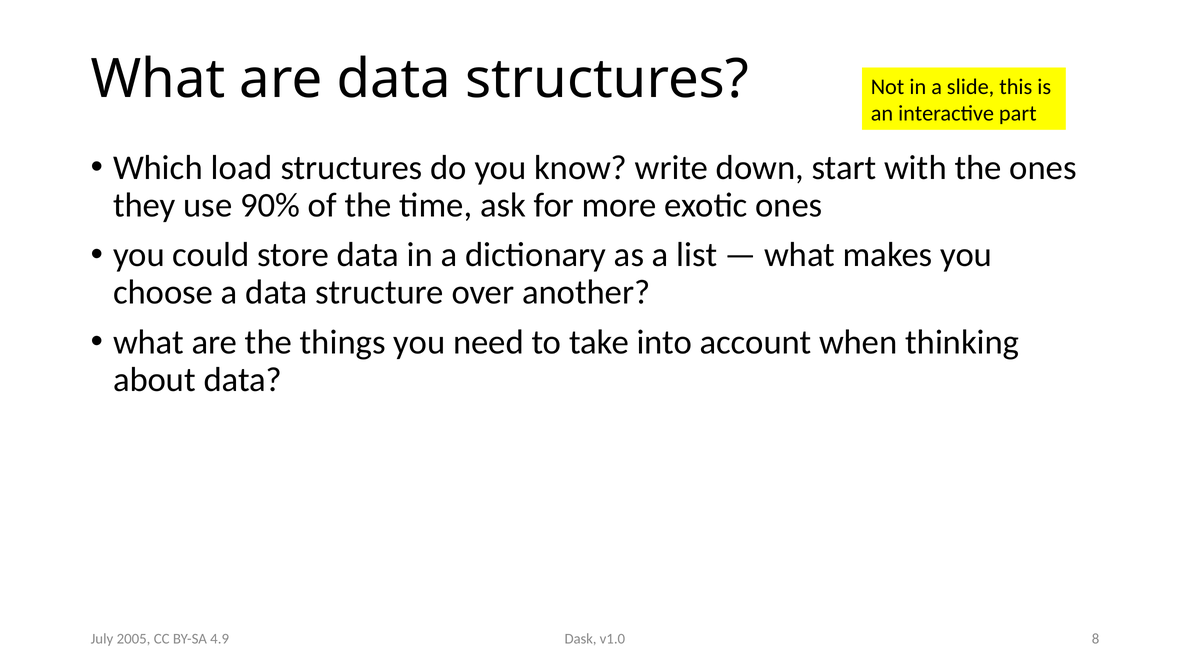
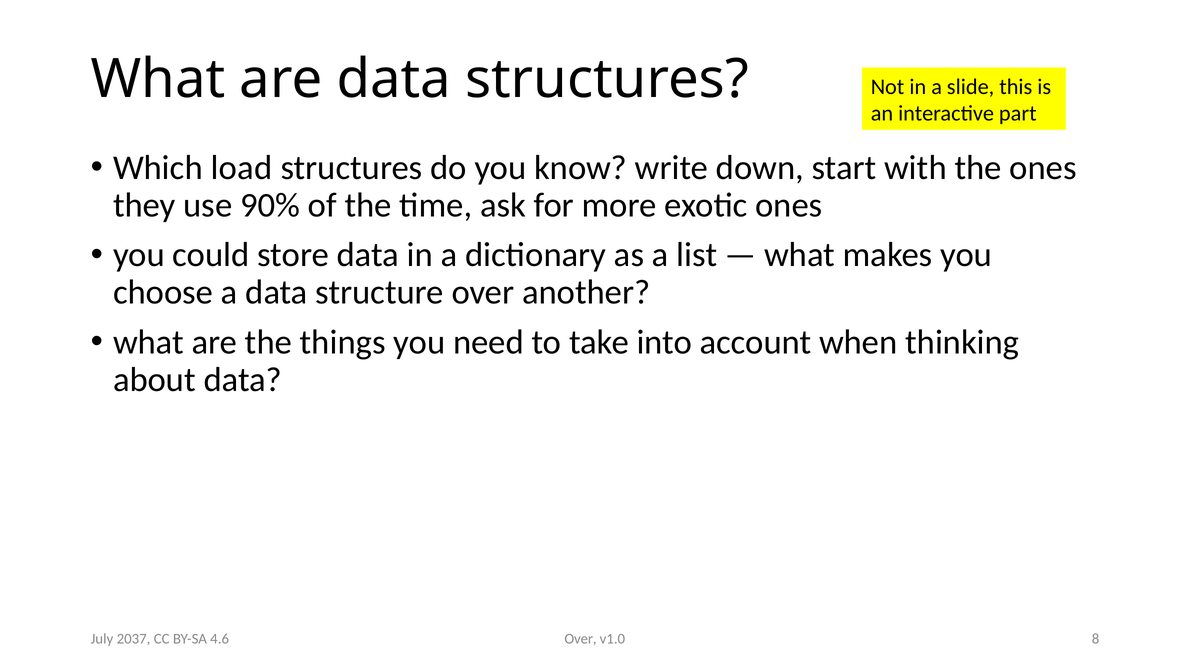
Dask: Dask -> Over (581, 639)
2005: 2005 -> 2037 (134, 639)
4.9: 4.9 -> 4.6 (220, 639)
